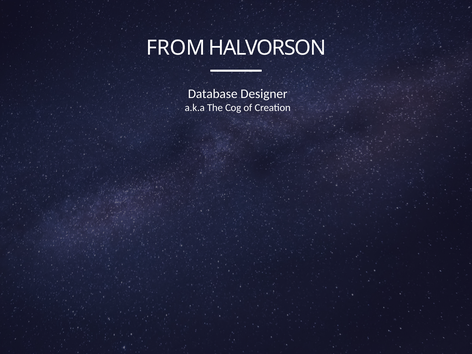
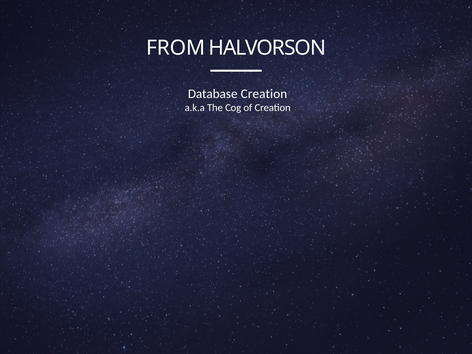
Database Designer: Designer -> Creation (264, 94)
